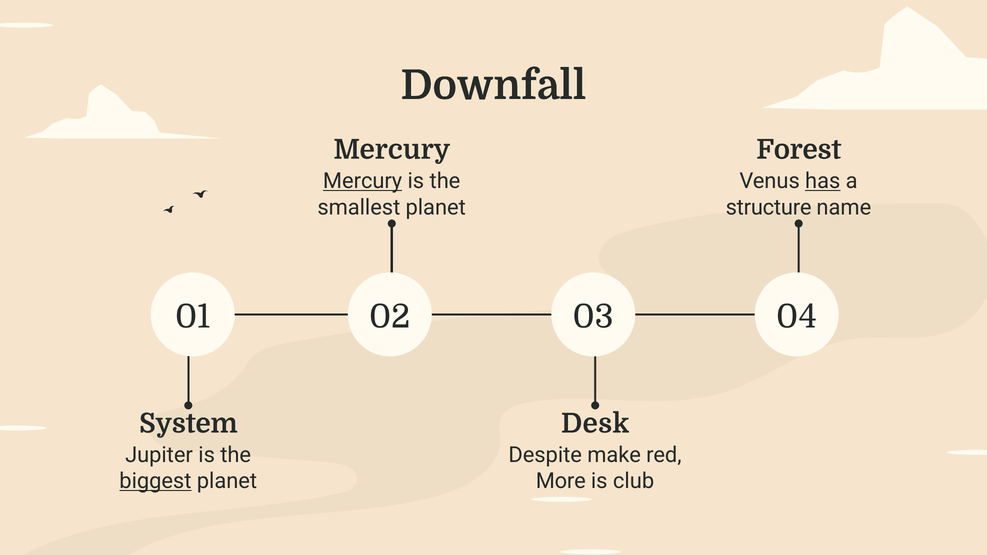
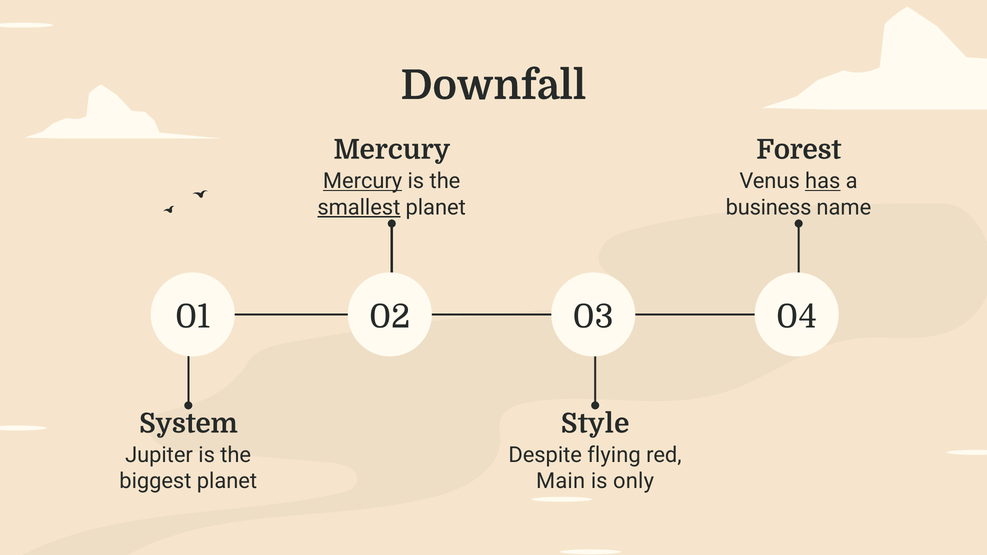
smallest underline: none -> present (359, 207)
structure: structure -> business (769, 207)
Desk: Desk -> Style (595, 424)
make: make -> flying (614, 455)
biggest underline: present -> none (155, 481)
More: More -> Main (561, 481)
club: club -> only (634, 481)
